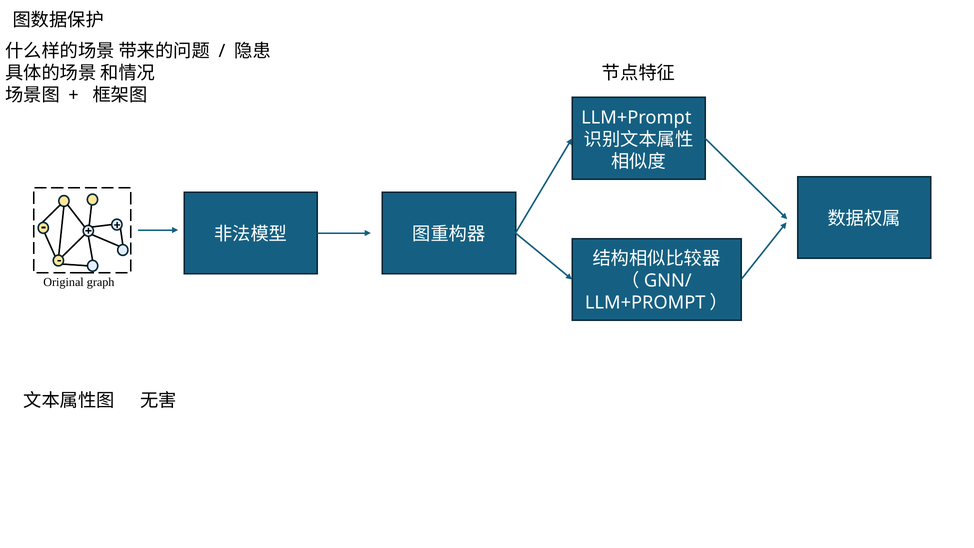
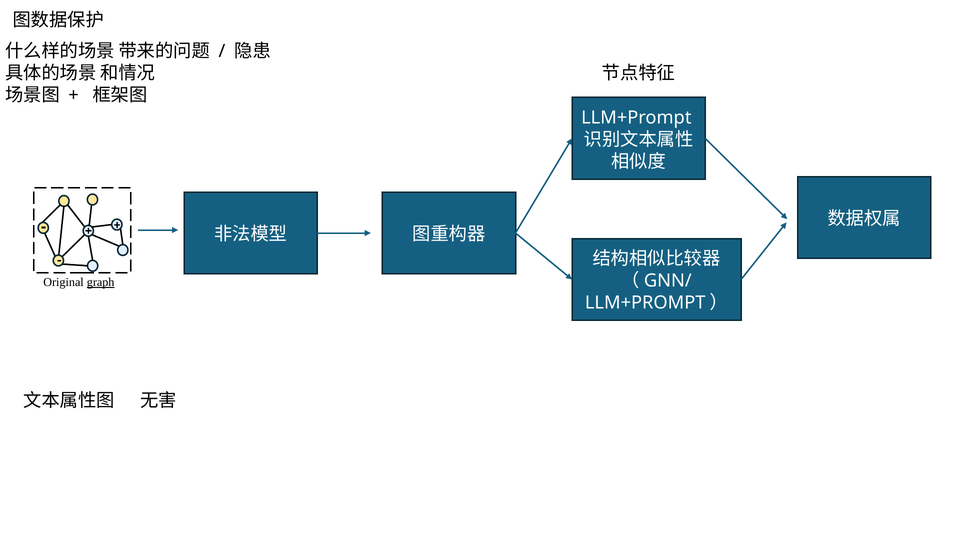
graph underline: none -> present (101, 282)
